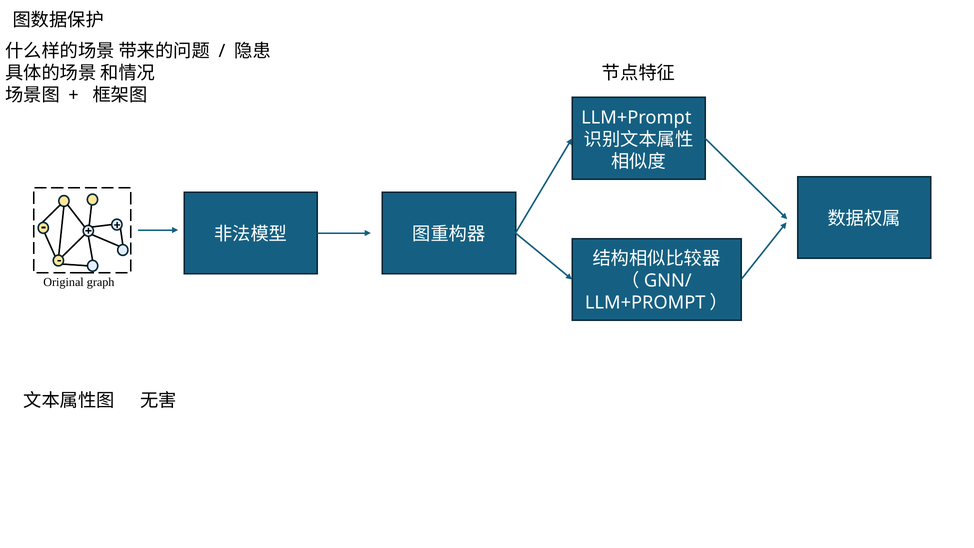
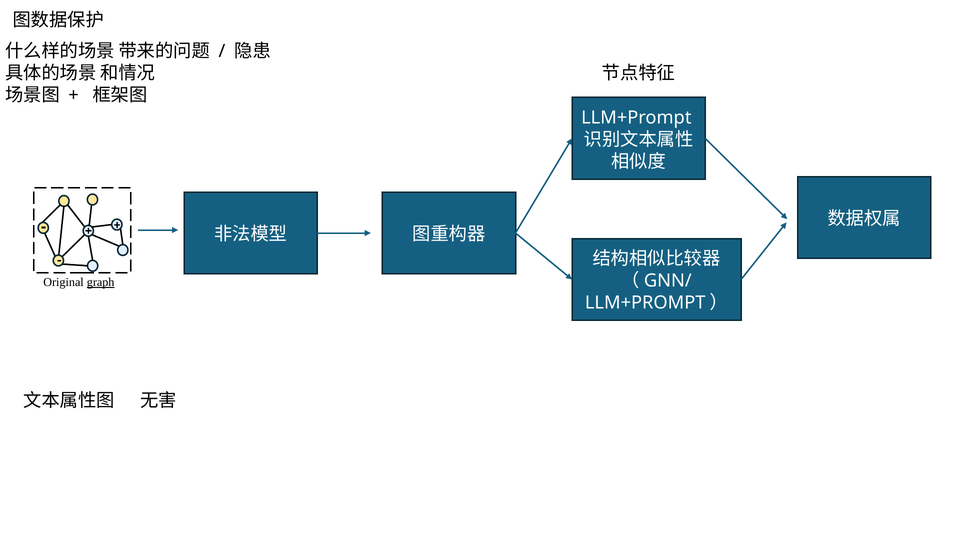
graph underline: none -> present (101, 282)
